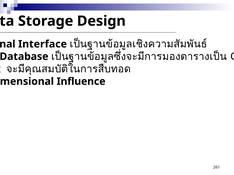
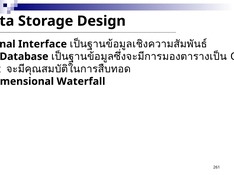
Influence: Influence -> Waterfall (81, 82)
